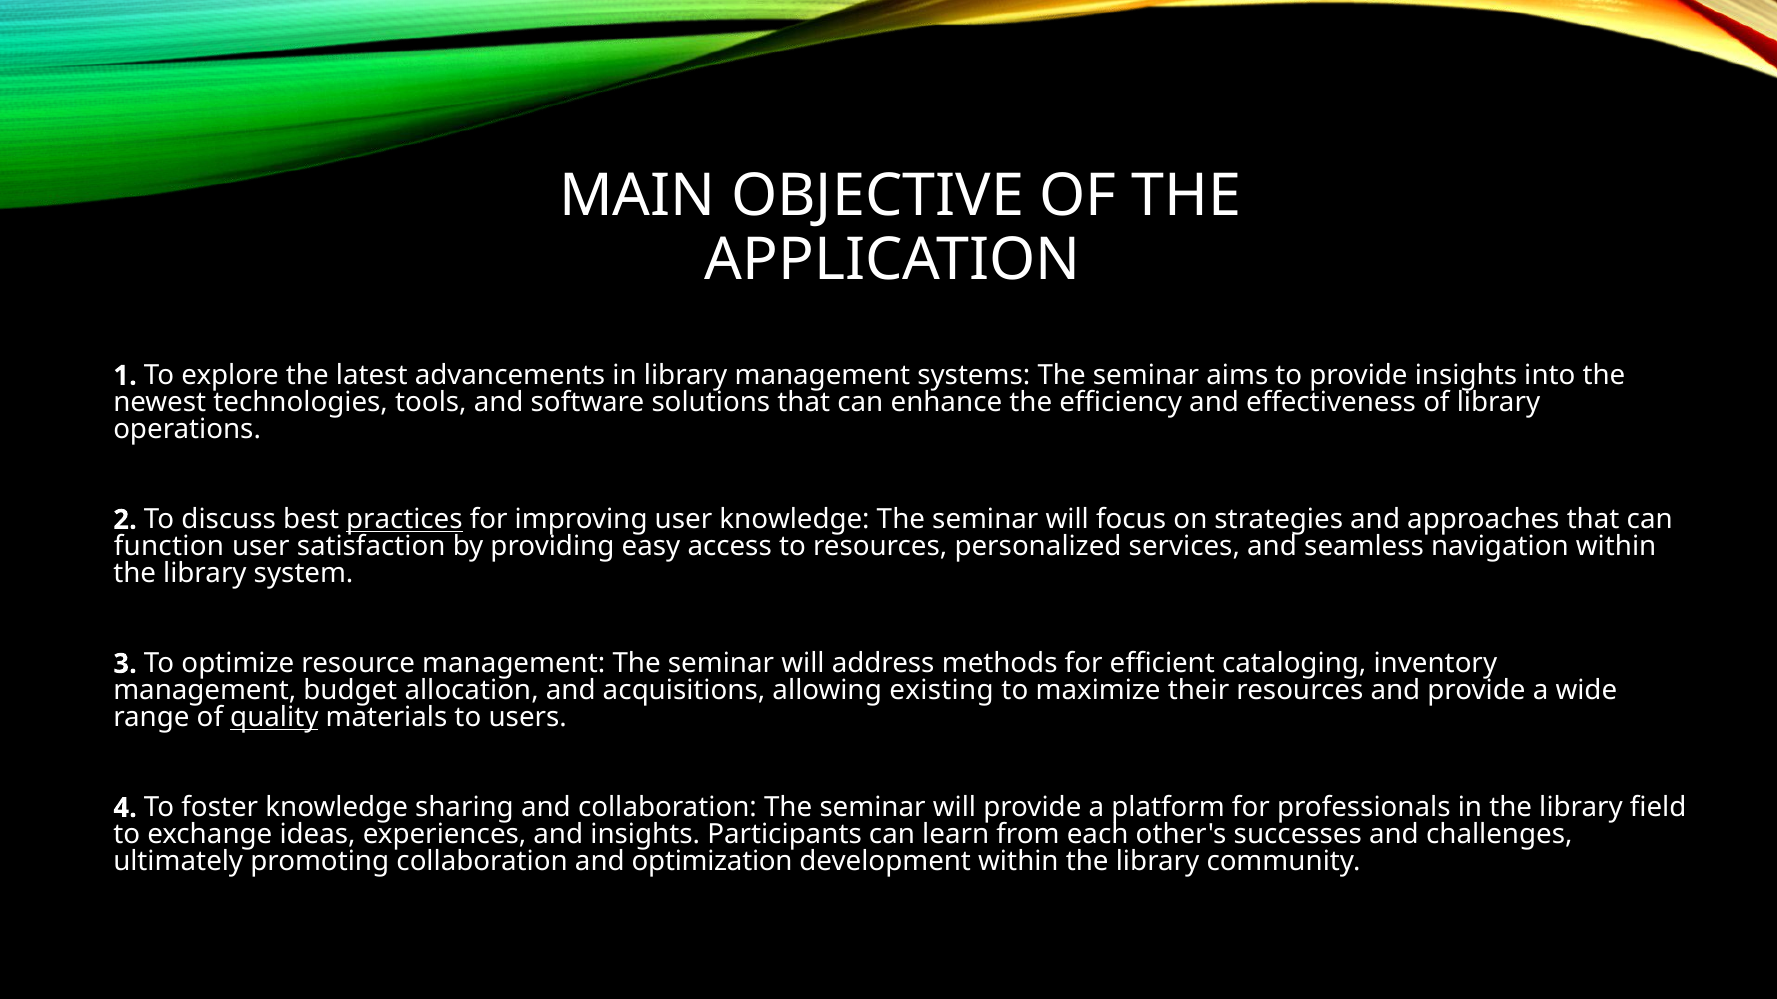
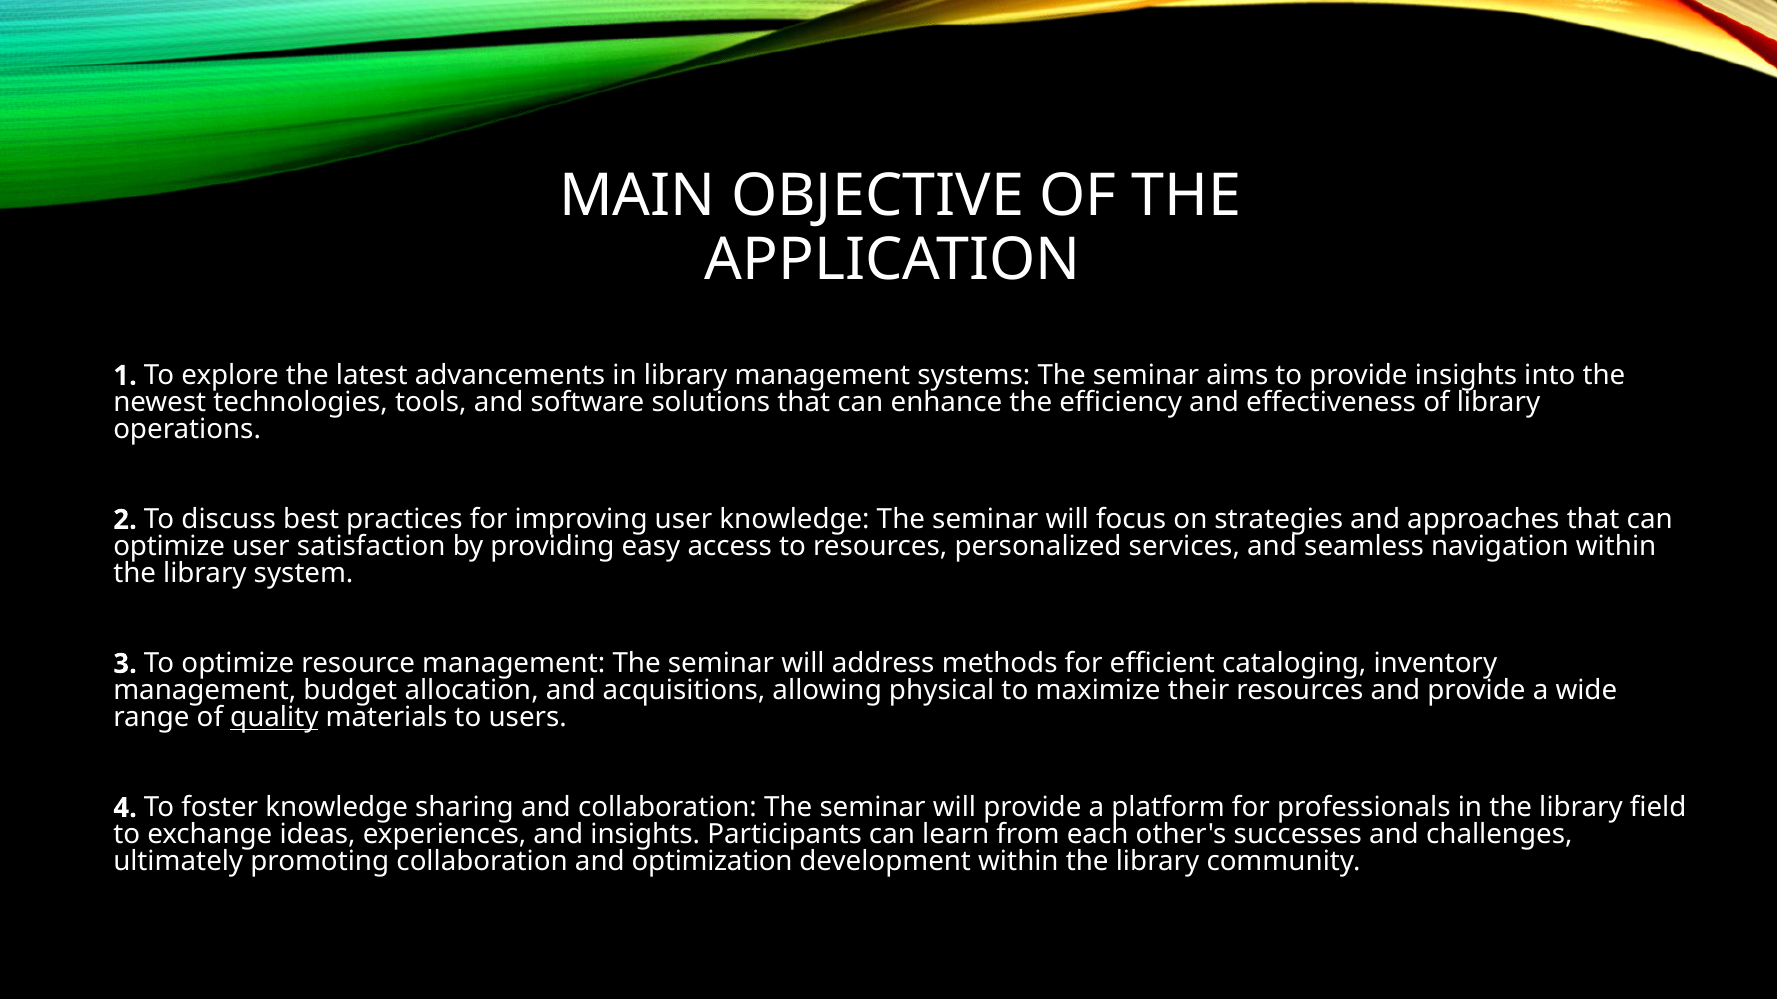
practices underline: present -> none (404, 520)
function: function -> optimize (169, 547)
existing: existing -> physical (942, 691)
